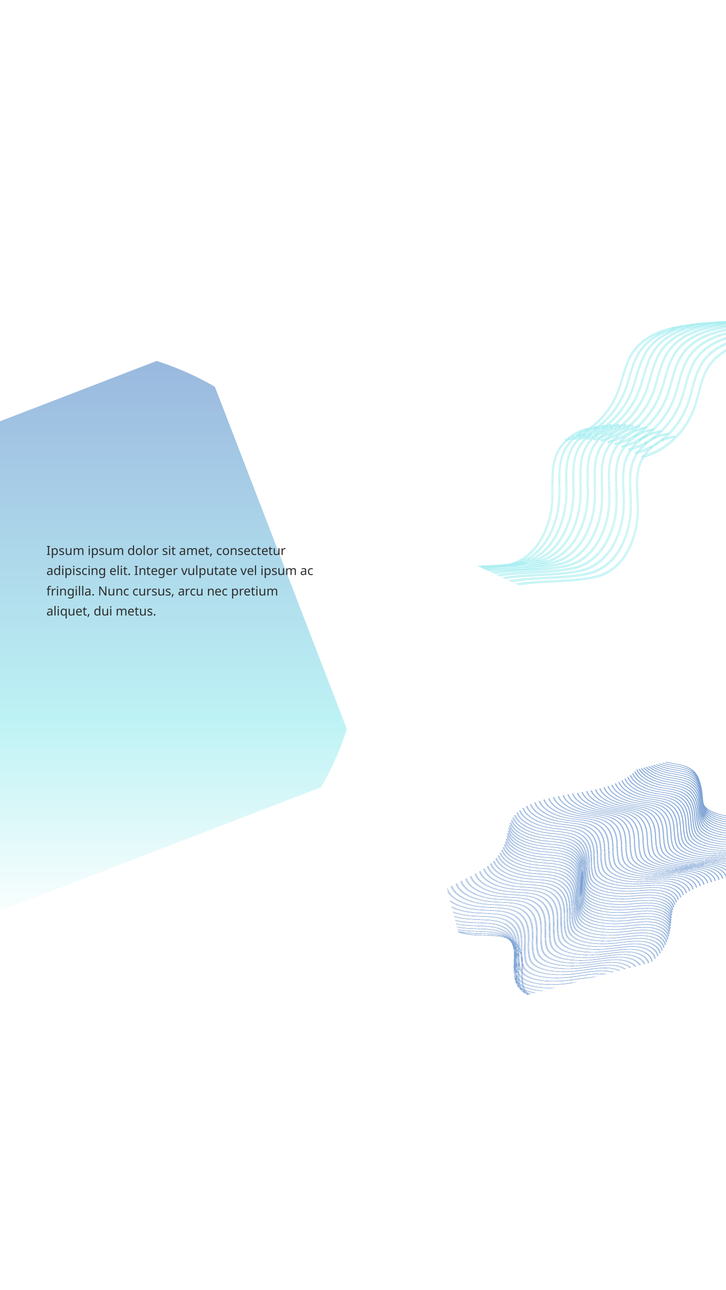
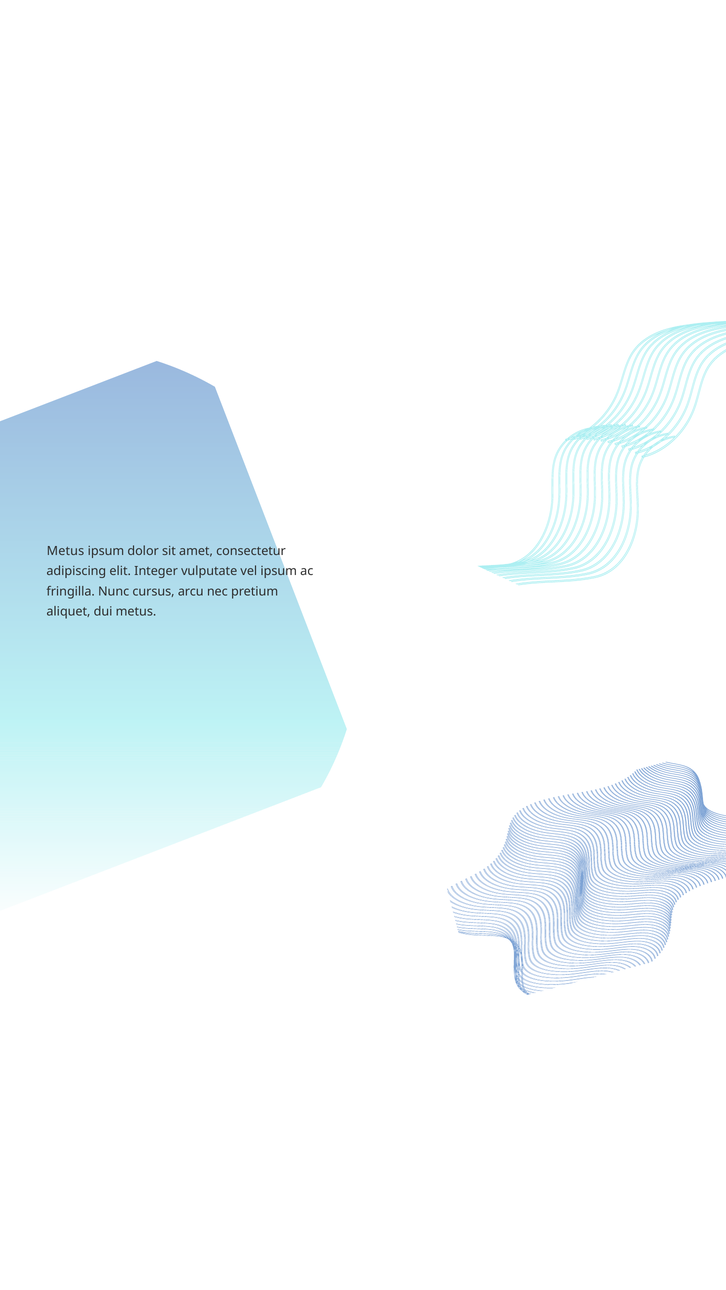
Ipsum: Ipsum -> Metus (65, 551)
